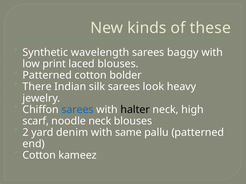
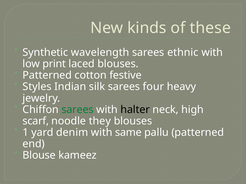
baggy: baggy -> ethnic (183, 53)
bolder: bolder -> festive (126, 75)
There: There -> Styles (37, 87)
look: look -> four (153, 87)
sarees colour: blue -> green (78, 110)
noodle neck: neck -> they (100, 121)
2: 2 -> 1 (26, 133)
Cotton: Cotton -> Blouse (39, 156)
